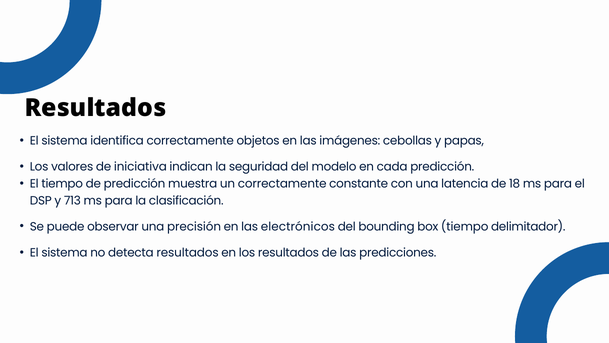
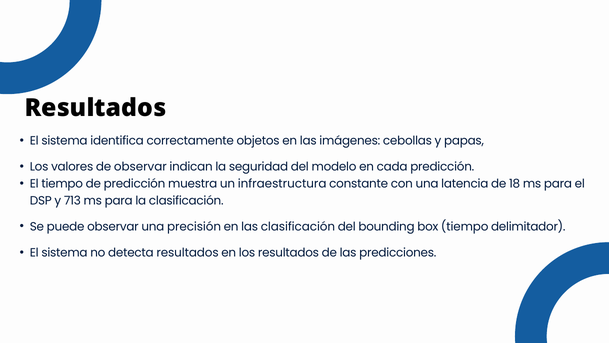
de iniciativa: iniciativa -> observar (140, 167)
un correctamente: correctamente -> infraestructura (282, 184)
las electrónicos: electrónicos -> clasificación (298, 226)
